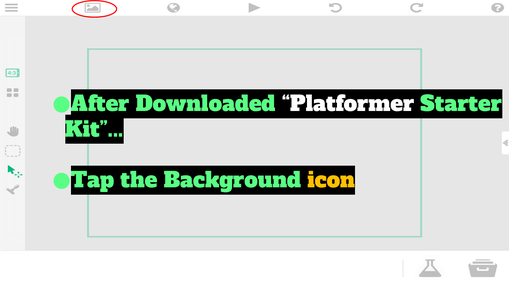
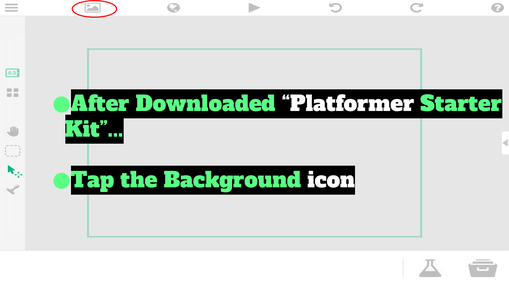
icon colour: yellow -> white (331, 181)
